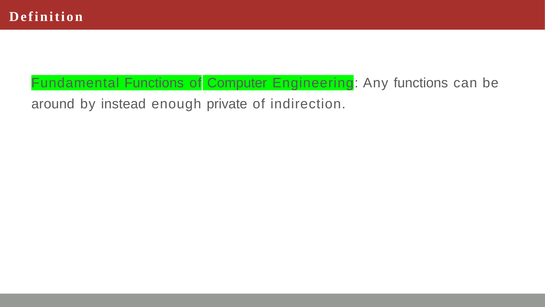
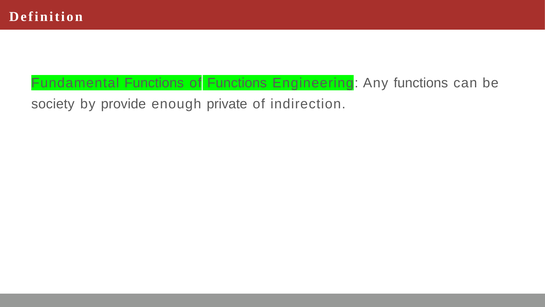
of Computer: Computer -> Functions (237, 83)
around: around -> society (53, 104)
instead: instead -> provide (123, 104)
